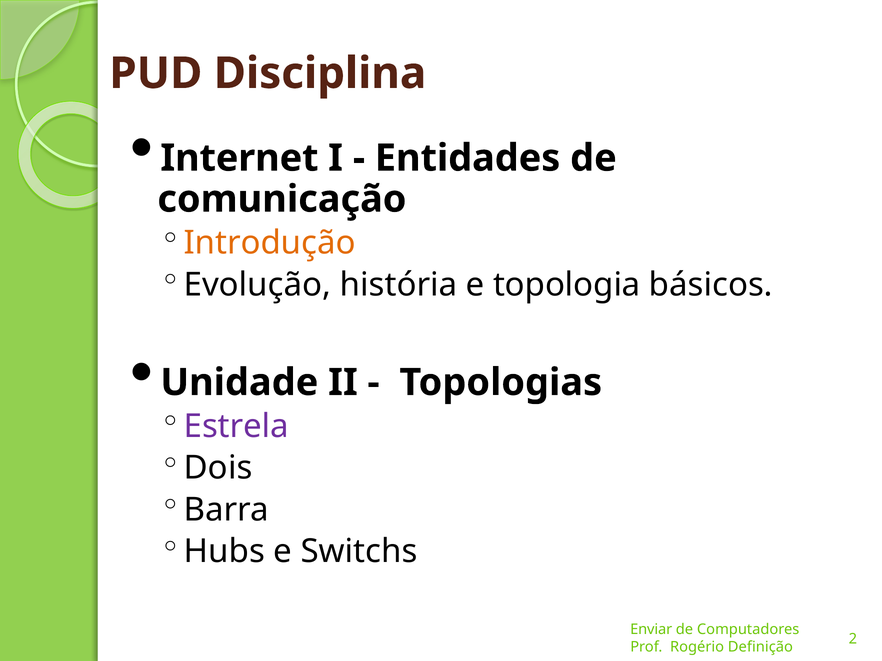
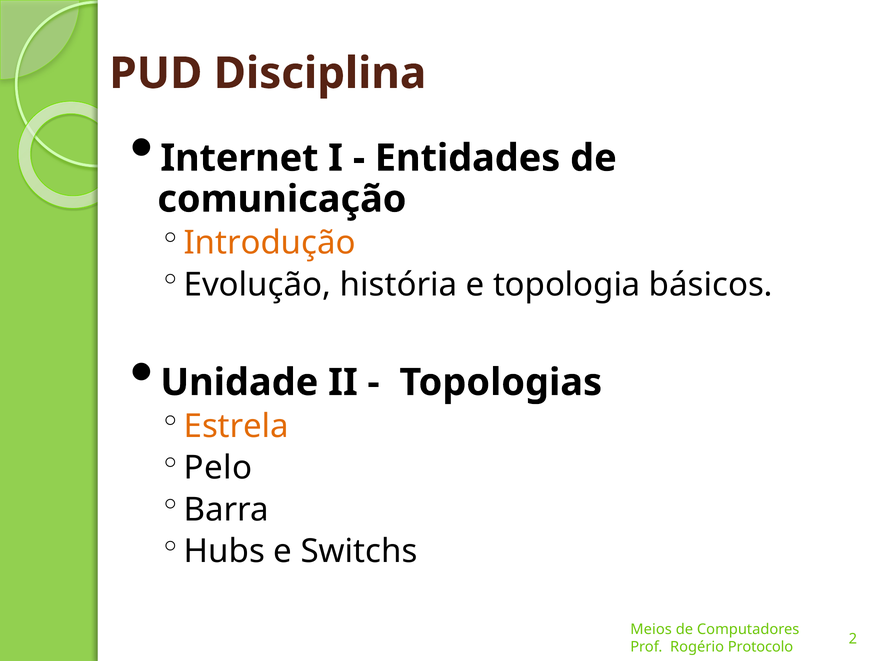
Estrela colour: purple -> orange (236, 427)
Dois: Dois -> Pelo (218, 468)
Enviar: Enviar -> Meios (651, 630)
Definição: Definição -> Protocolo (761, 647)
